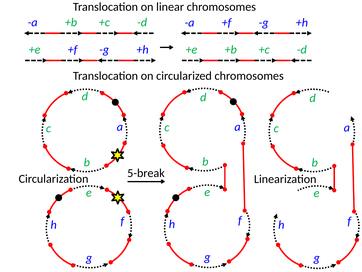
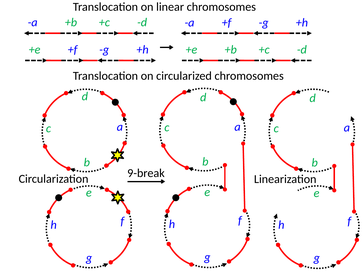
5-break: 5-break -> 9-break (146, 173)
